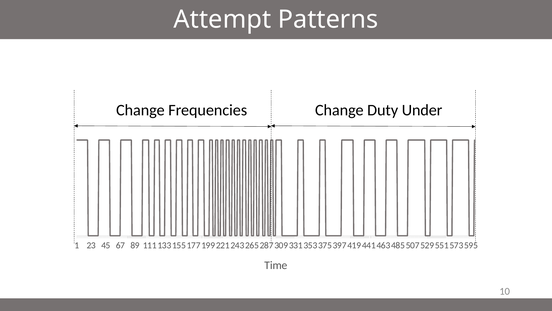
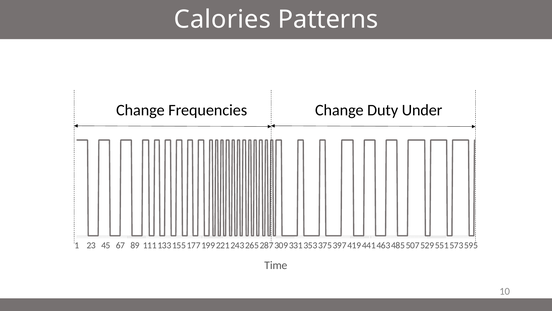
Attempt: Attempt -> Calories (222, 19)
